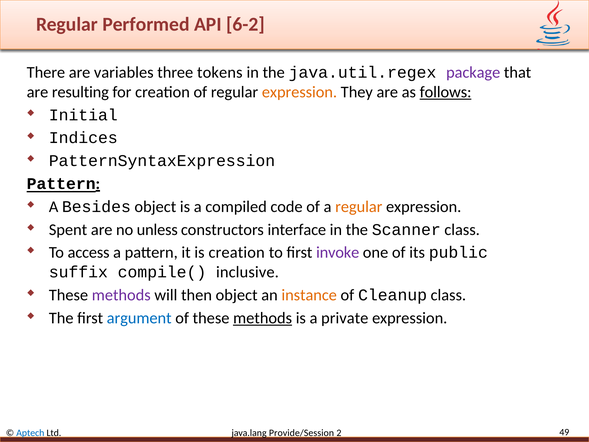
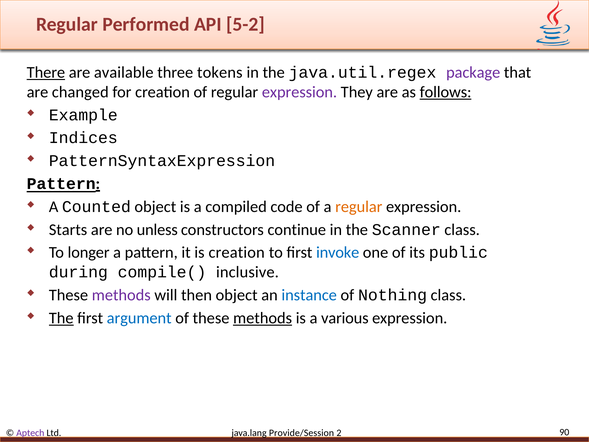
6-2: 6-2 -> 5-2 (245, 24)
There underline: none -> present (46, 72)
variables: variables -> available (124, 72)
resulting: resulting -> changed (80, 92)
expression colour: orange -> purple (299, 92)
Initial: Initial -> Example (83, 115)
Besides: Besides -> Counted (96, 207)
Spent: Spent -> Starts (68, 229)
interface: interface -> continue (297, 229)
access: access -> longer (89, 252)
invoke colour: purple -> blue (338, 252)
suffix: suffix -> during (78, 272)
instance colour: orange -> blue (309, 295)
Cleanup: Cleanup -> Nothing (393, 295)
The underline: none -> present (61, 318)
private: private -> various (345, 318)
Aptech colour: blue -> purple (30, 433)
49: 49 -> 90 (564, 432)
